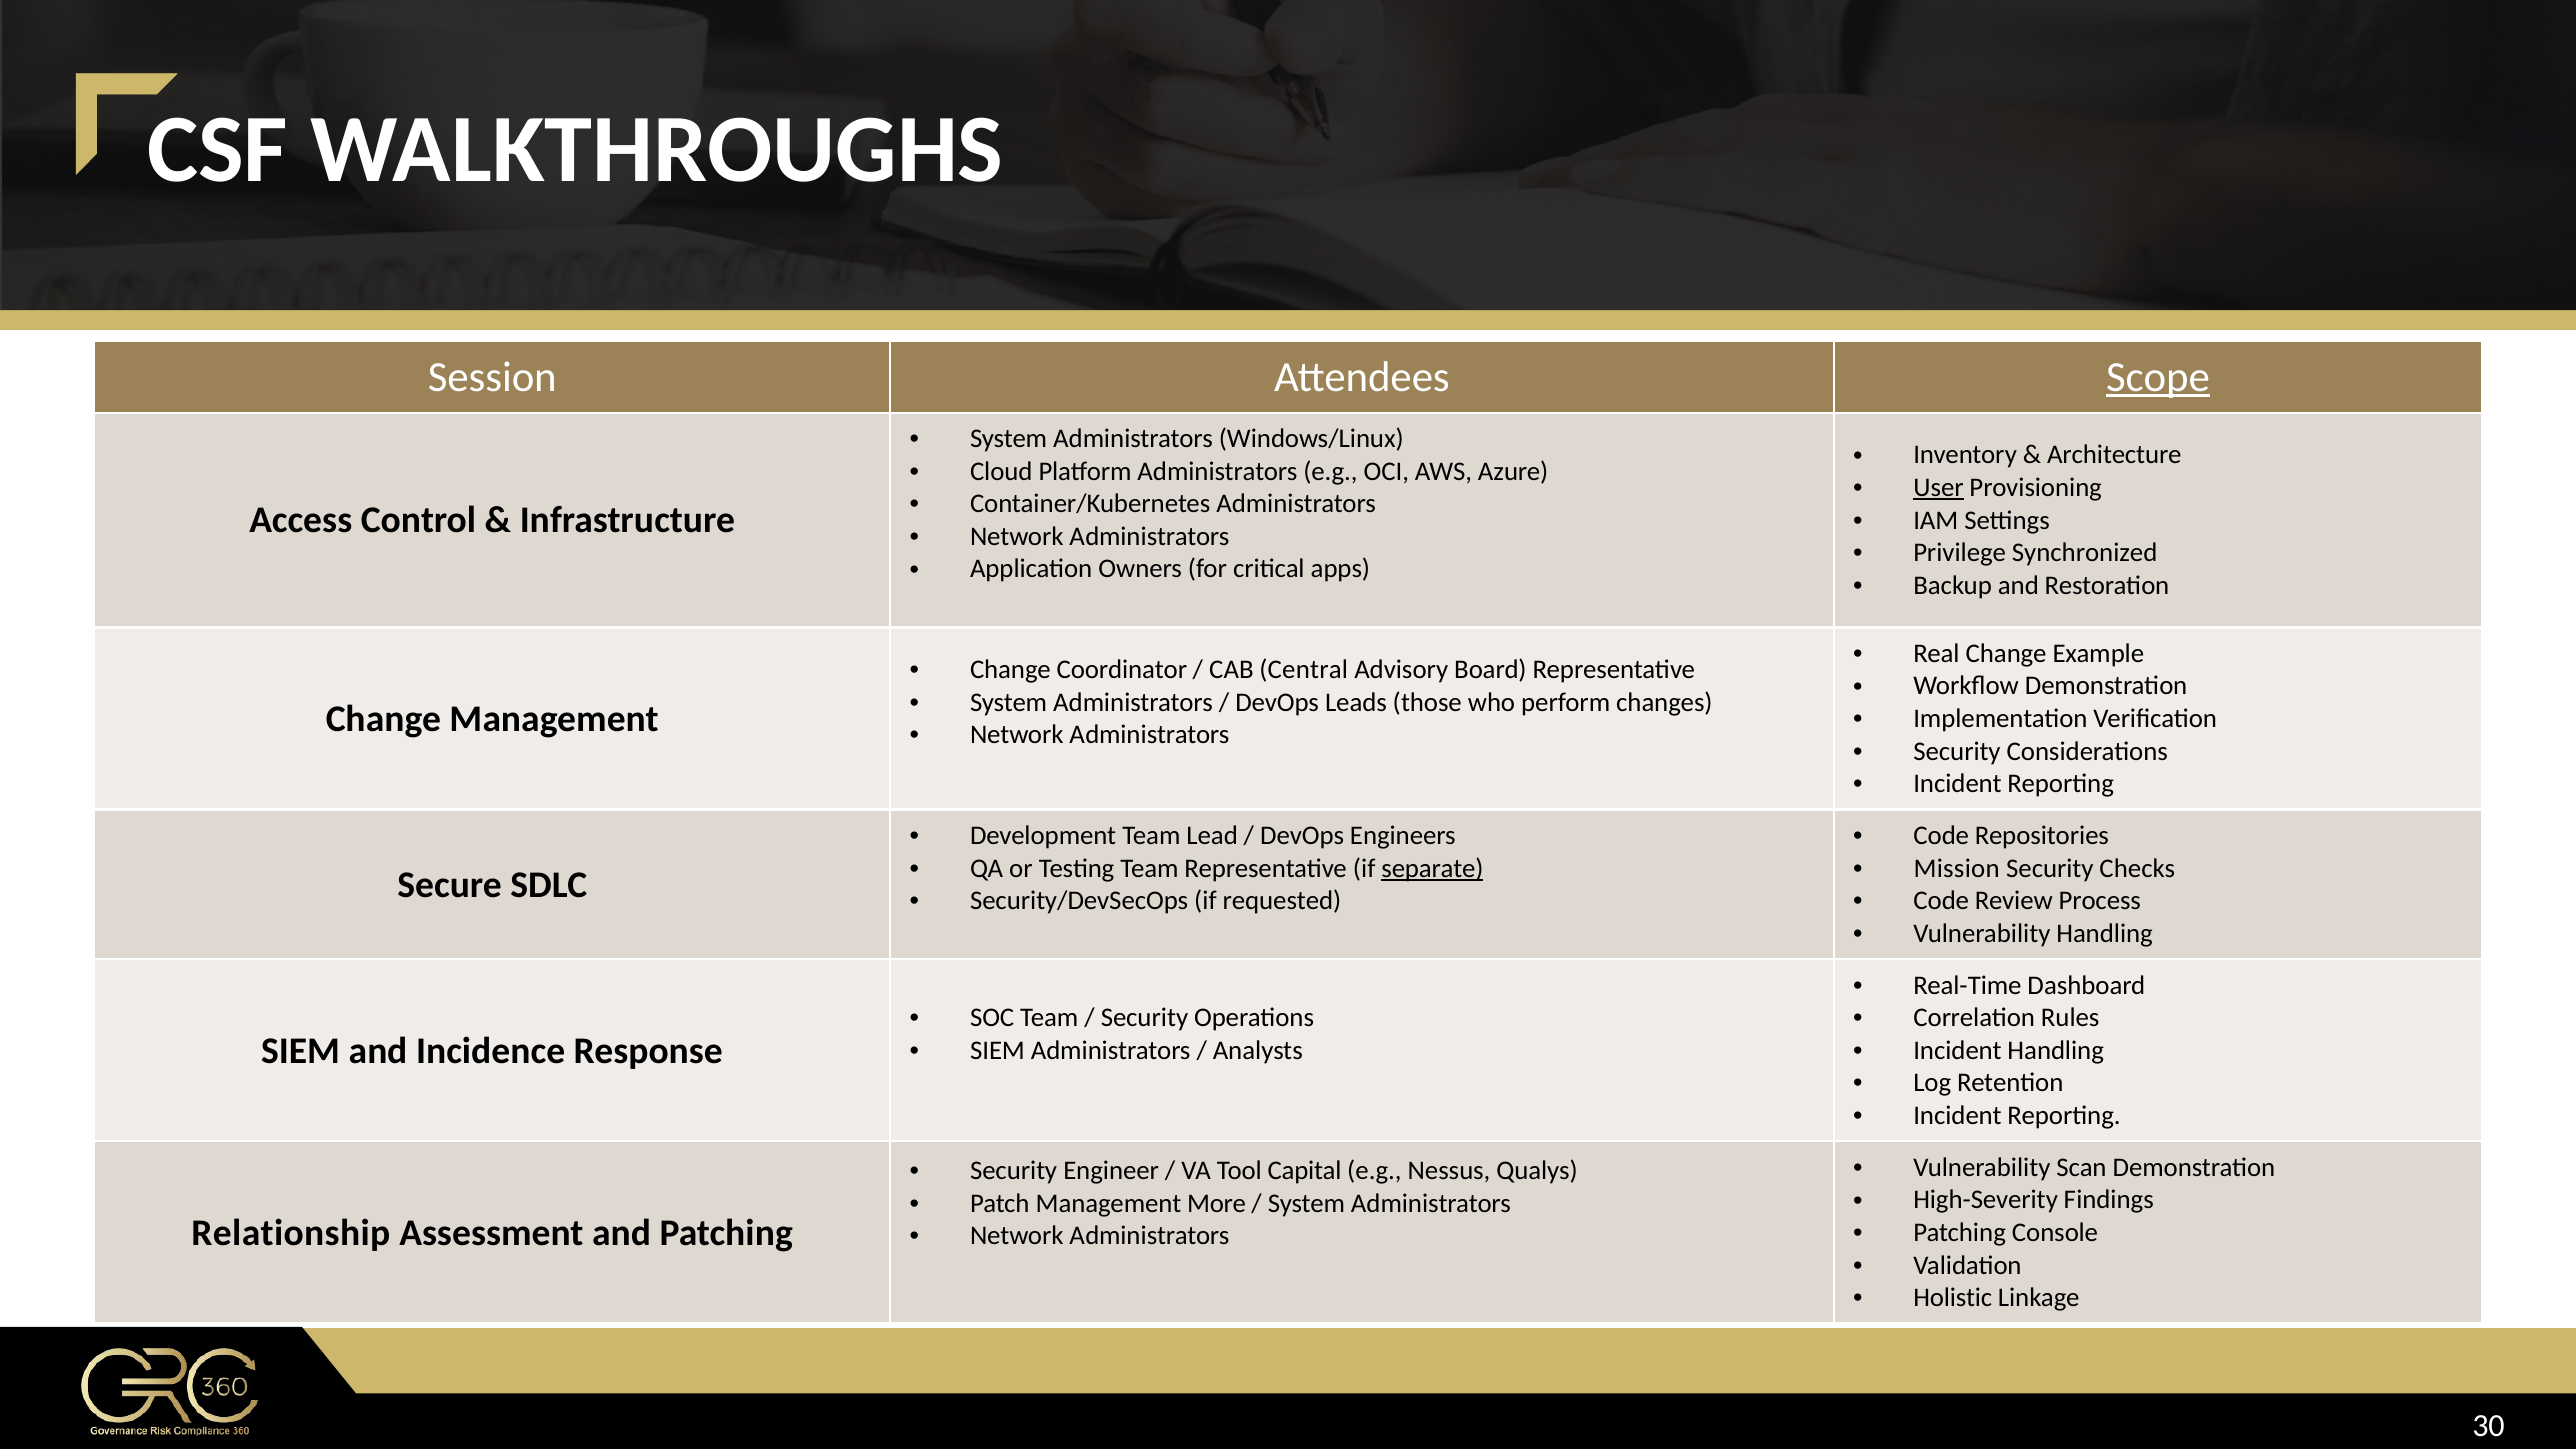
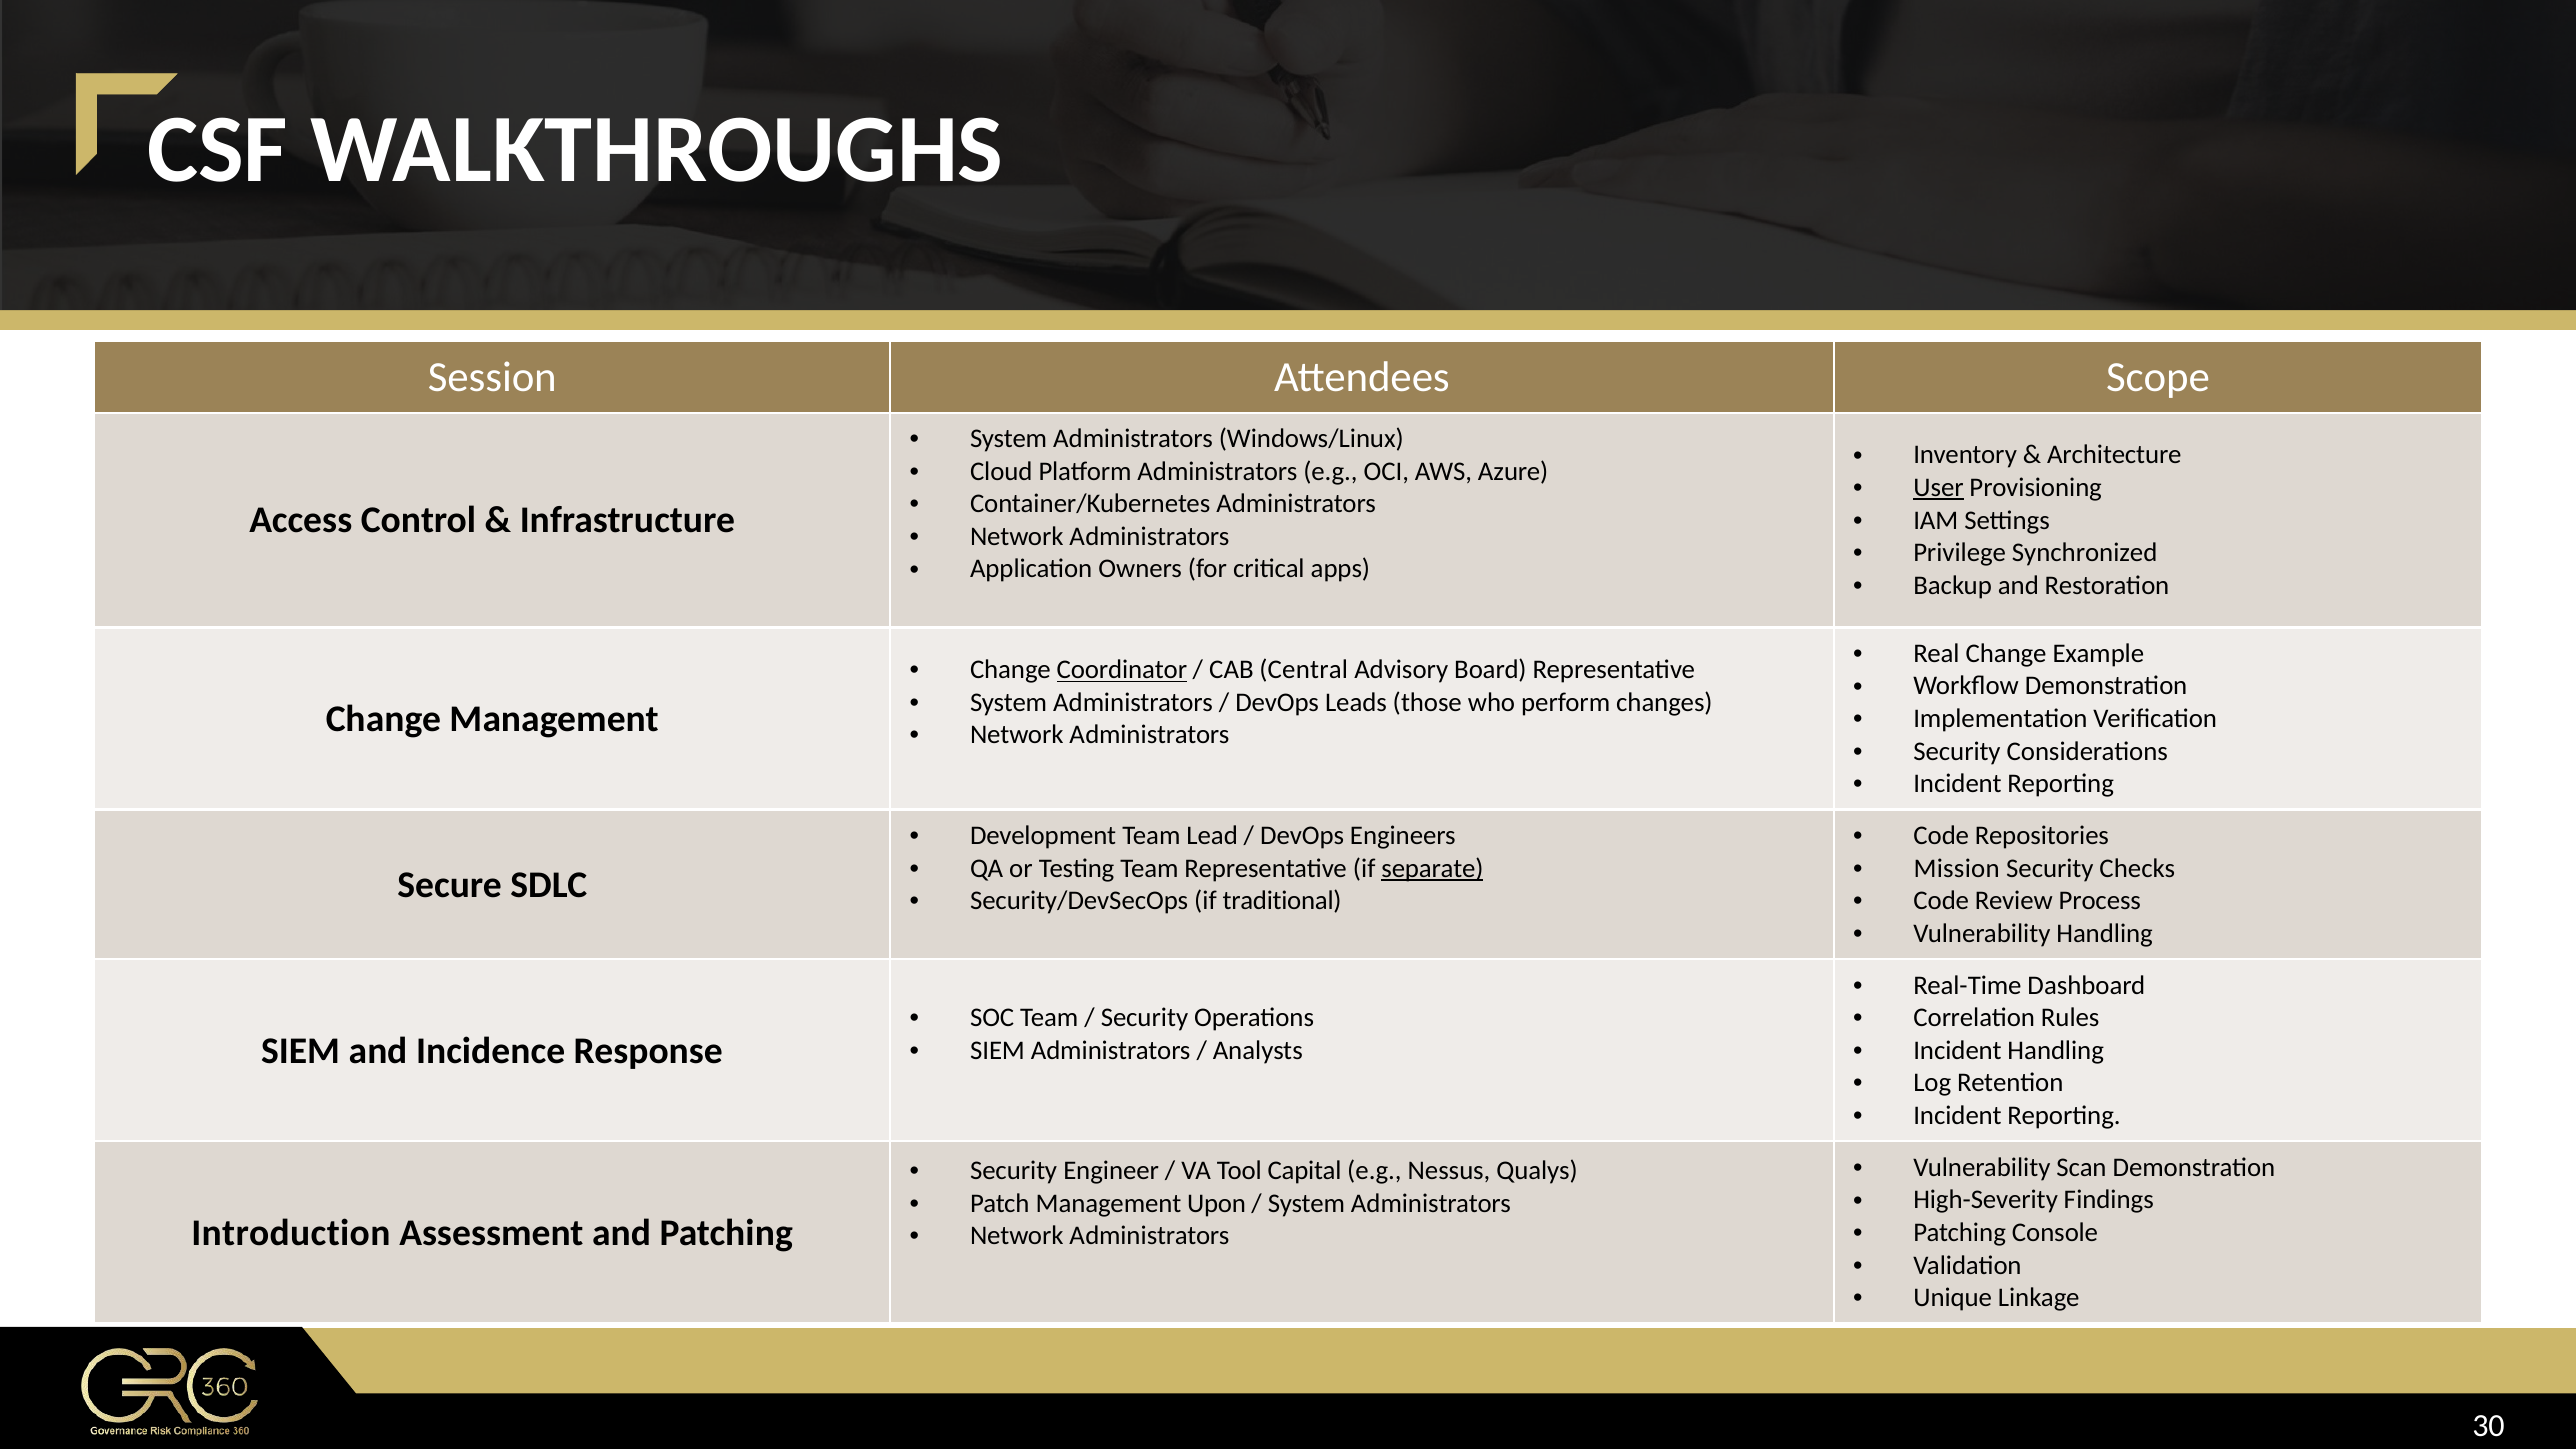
Scope underline: present -> none (2158, 377)
Coordinator underline: none -> present (1122, 670)
requested: requested -> traditional (1282, 901)
More: More -> Upon (1217, 1203)
Relationship: Relationship -> Introduction (291, 1233)
Holistic: Holistic -> Unique (1953, 1298)
